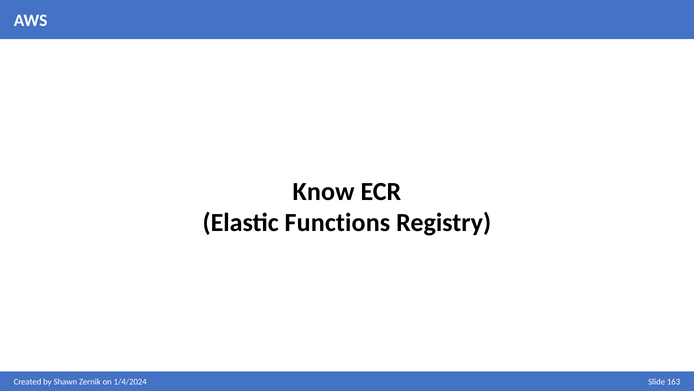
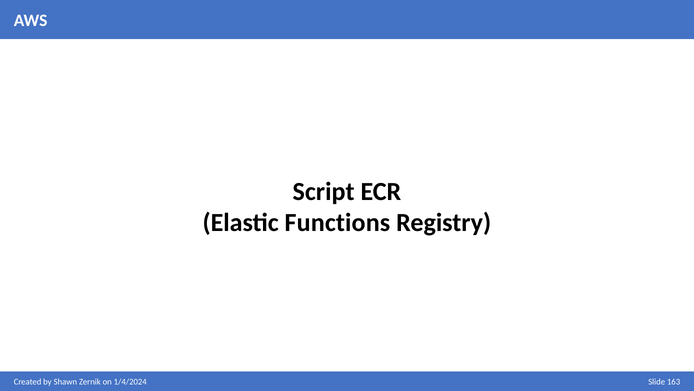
Know: Know -> Script (324, 191)
